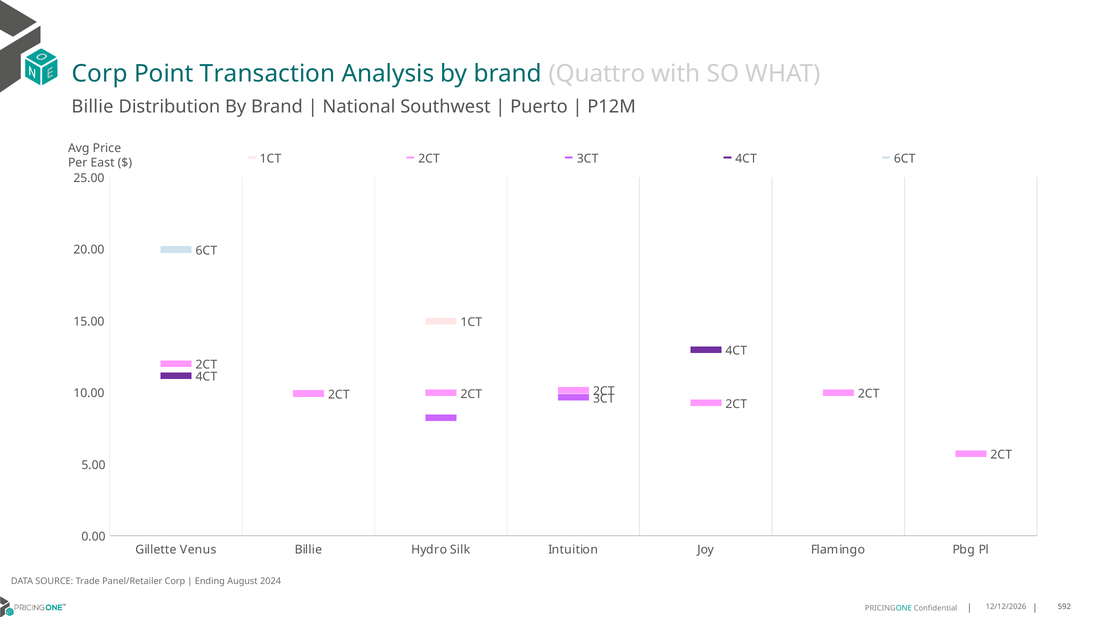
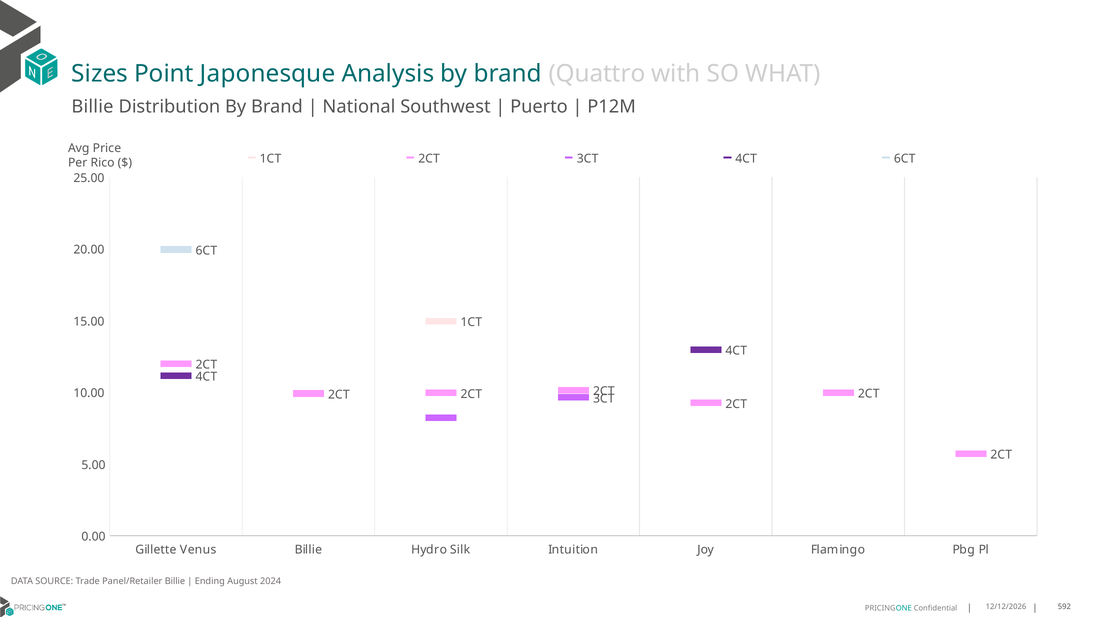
Corp: Corp -> Sizes (100, 74)
Transaction: Transaction -> Japonesque (268, 74)
East: East -> Rico (103, 163)
Panel/Retailer Corp: Corp -> Billie (175, 582)
